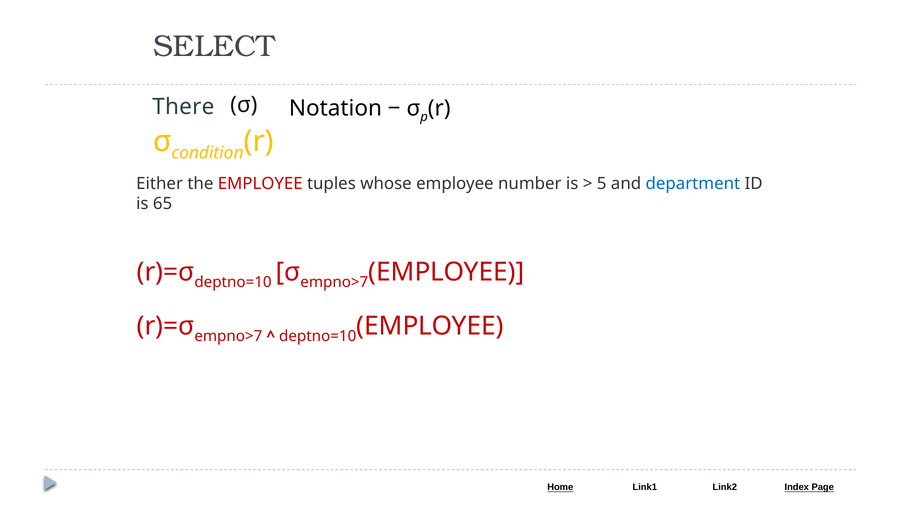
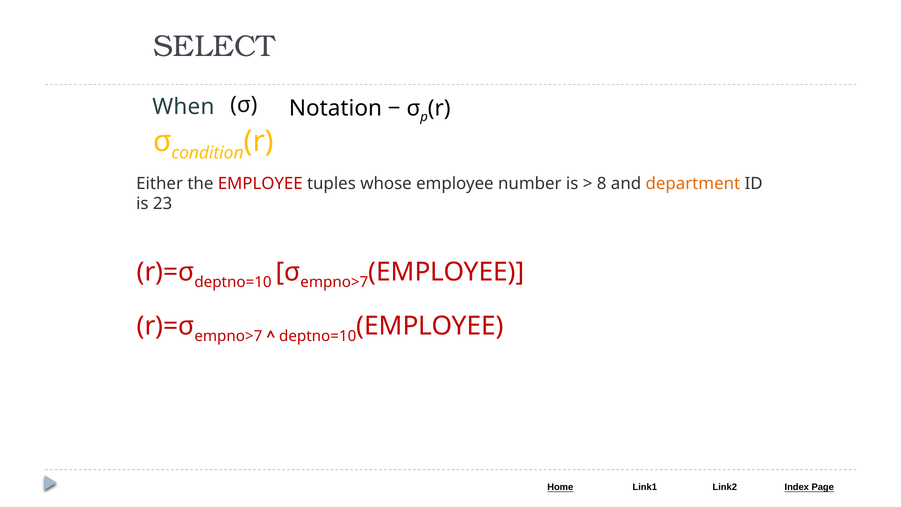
There: There -> When (183, 107)
5: 5 -> 8 (602, 184)
department colour: blue -> orange (693, 184)
65: 65 -> 23 (163, 204)
